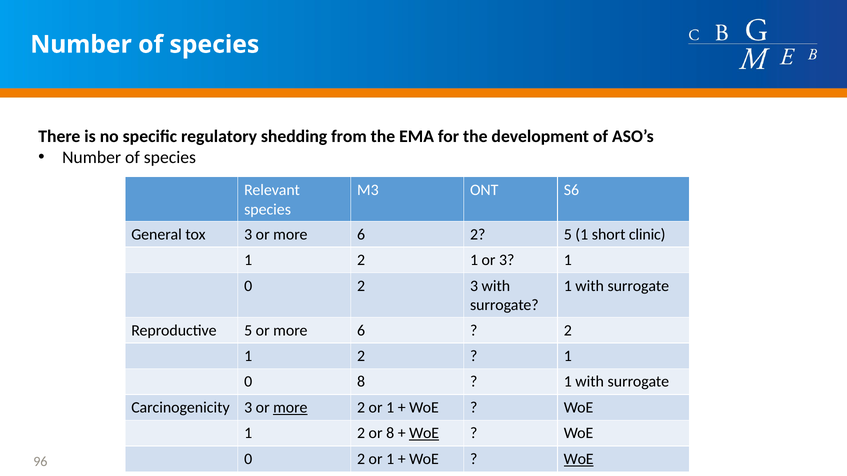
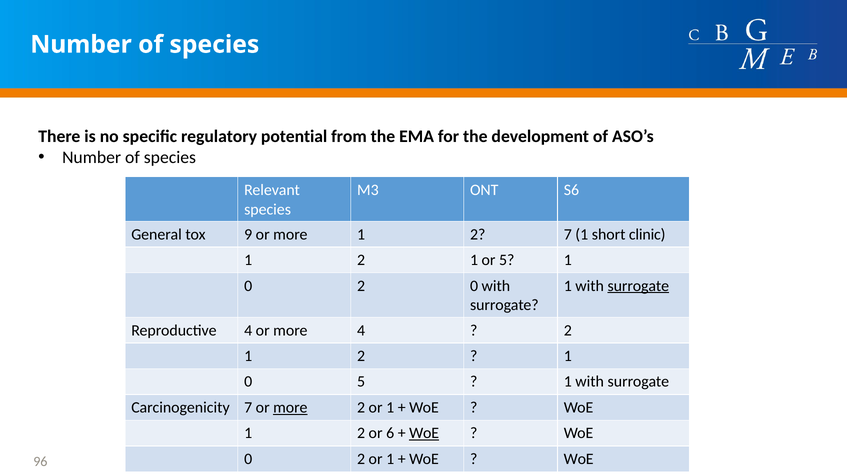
shedding: shedding -> potential (294, 136)
tox 3: 3 -> 9 (248, 235)
6: 6 -> 1 (361, 235)
2 5: 5 -> 7 (568, 235)
or 3: 3 -> 5 (507, 260)
2 3: 3 -> 0 (474, 286)
surrogate underline: none -> present (638, 286)
Reproductive 5: 5 -> 4 (248, 331)
6: 6 -> 4 (361, 331)
0 8: 8 -> 5 (361, 382)
Carcinogenicity 3: 3 -> 7 (248, 408)
or 8: 8 -> 6 (390, 434)
WoE underline: present -> none (579, 459)
